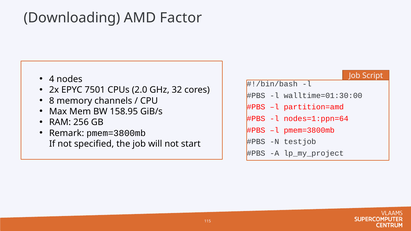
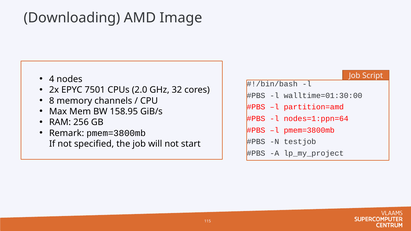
Factor: Factor -> Image (181, 18)
